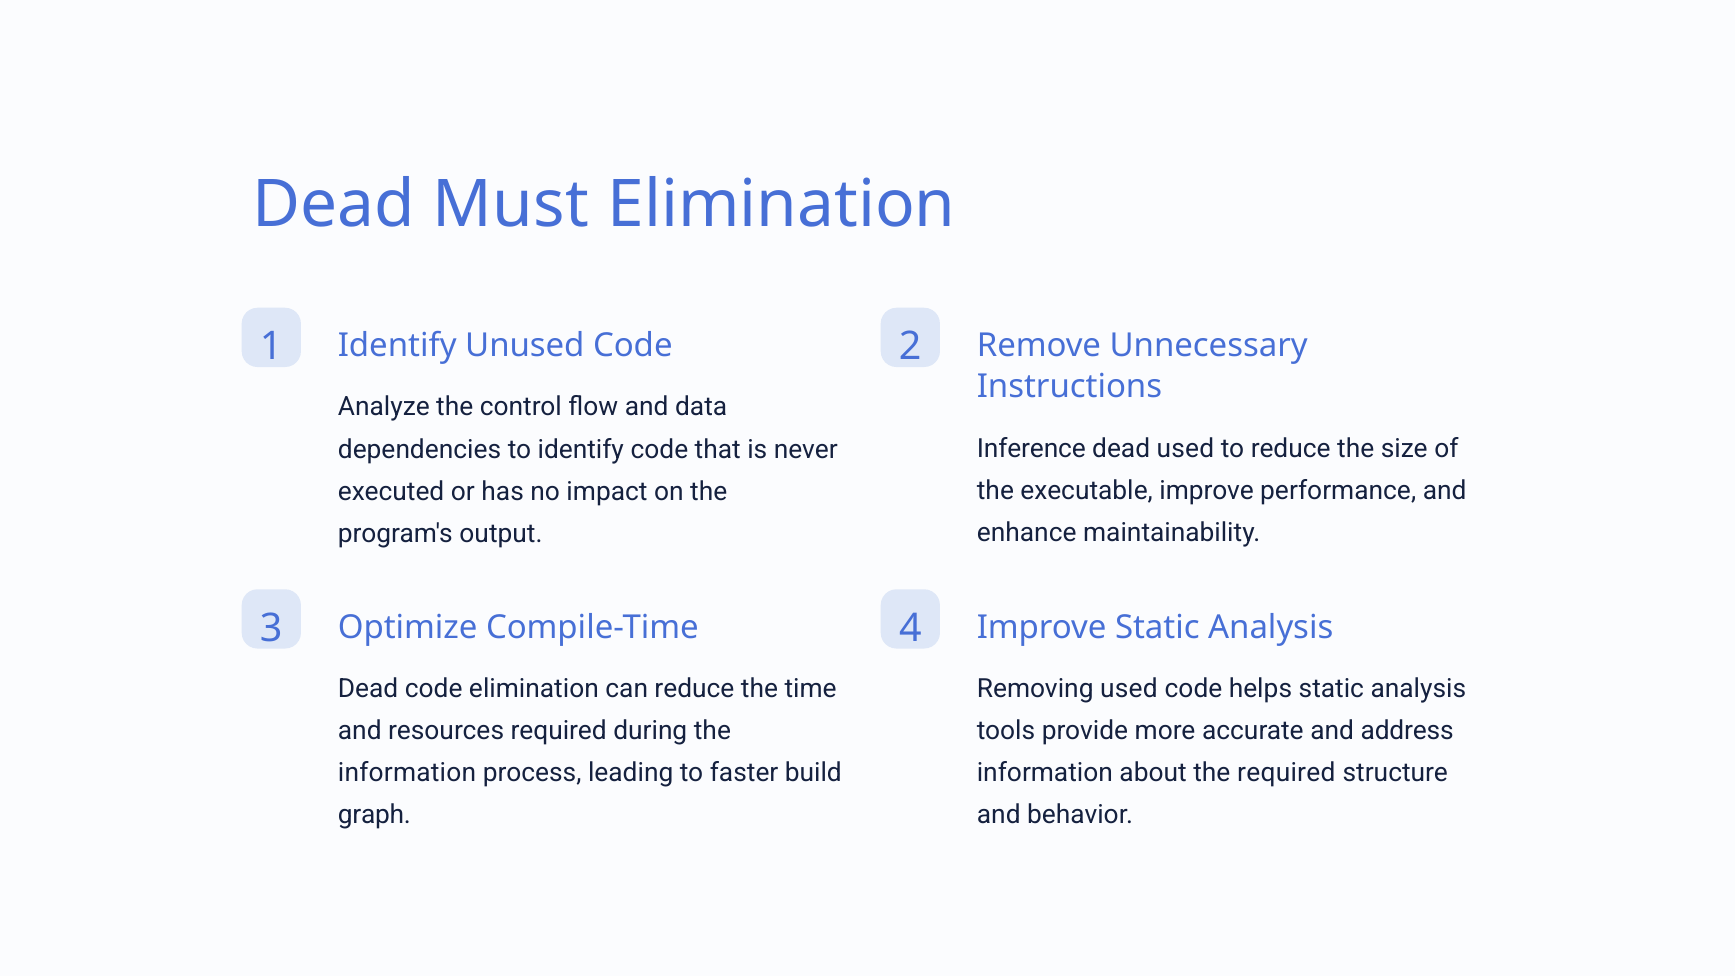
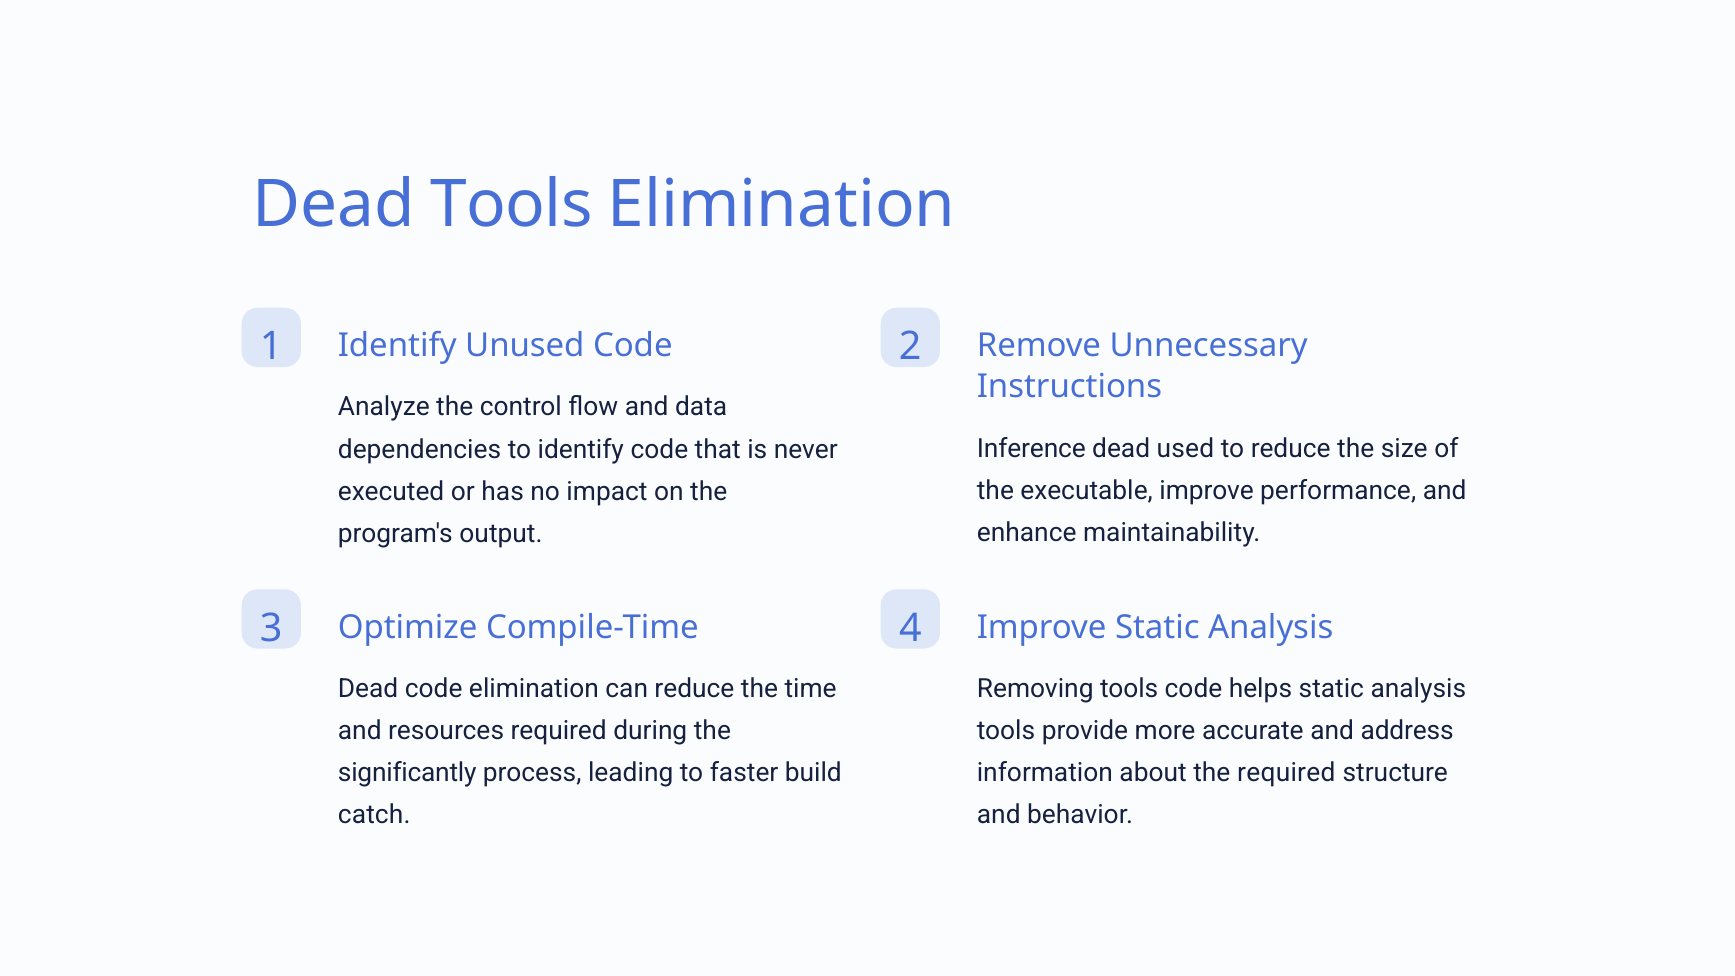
Dead Must: Must -> Tools (512, 205)
Removing used: used -> tools (1129, 689)
information: information -> significantly (407, 773)
graph: graph -> catch (374, 815)
